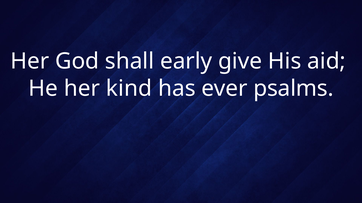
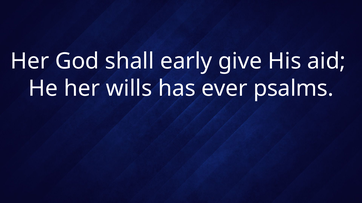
kind: kind -> wills (129, 89)
